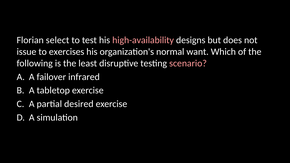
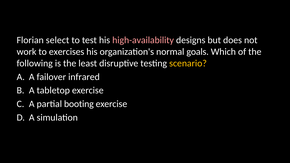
issue: issue -> work (27, 52)
want: want -> goals (198, 52)
scenario colour: pink -> yellow (188, 63)
desired: desired -> booting (79, 104)
